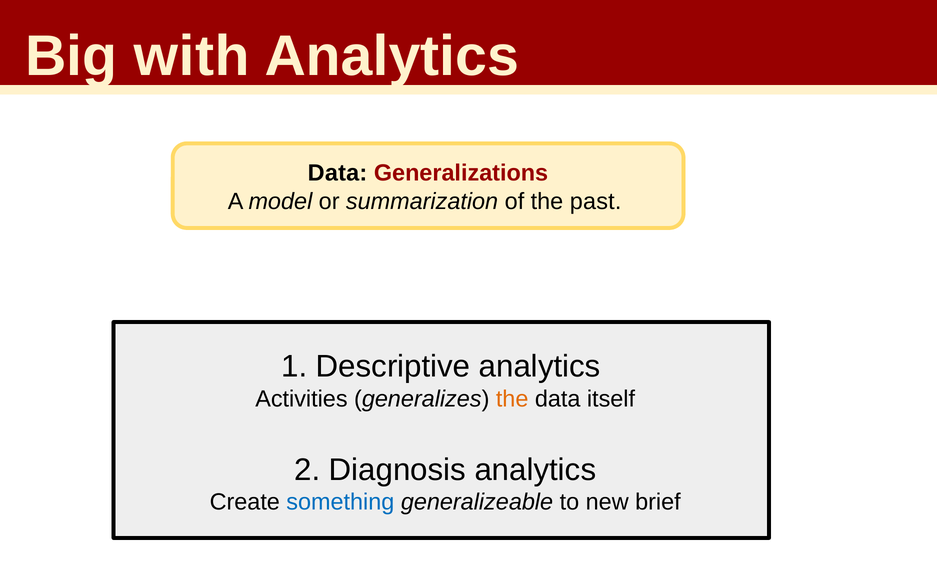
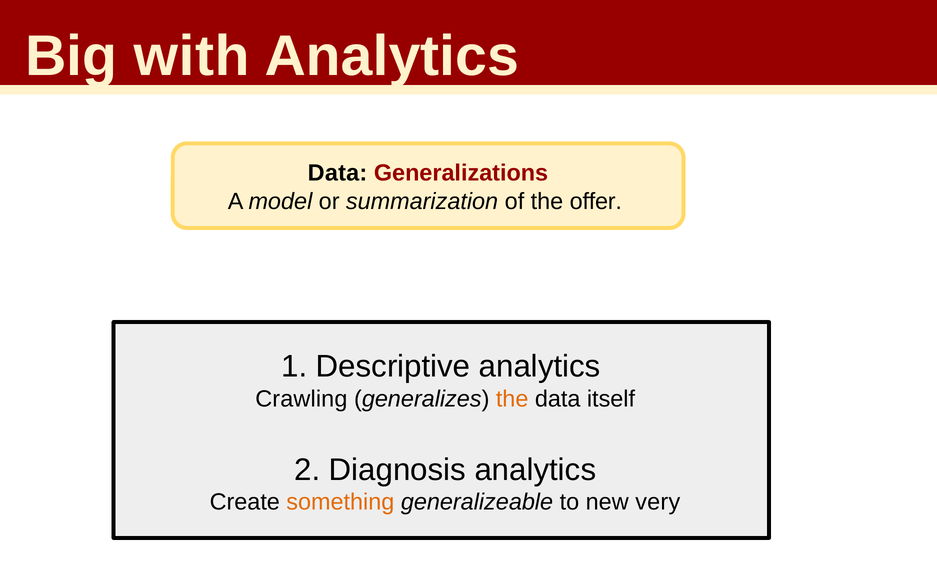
past: past -> offer (596, 201)
Activities: Activities -> Crawling (301, 399)
something colour: blue -> orange (340, 502)
brief: brief -> very (658, 502)
